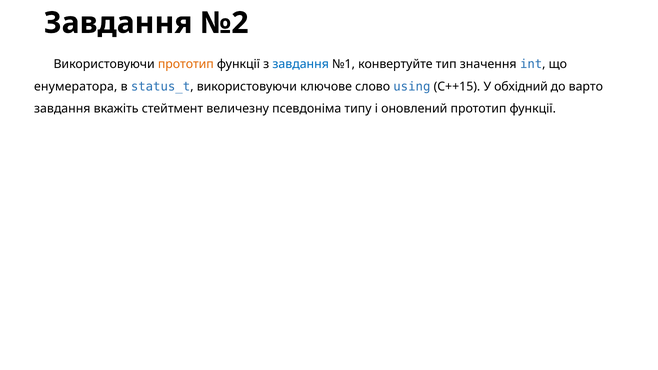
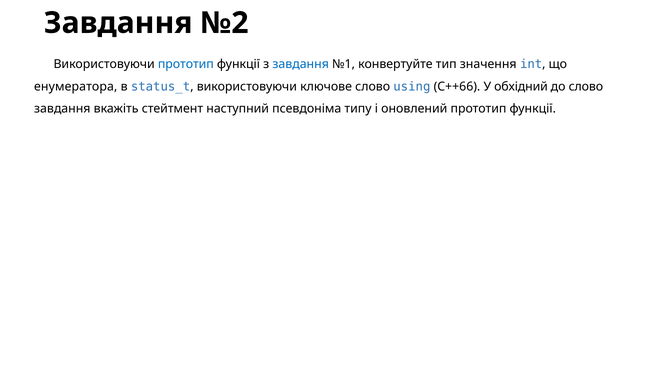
прототип colour: orange -> blue (186, 64)
C++15: C++15 -> C++66 (457, 87)
до варто: варто -> слово (586, 87)
величезну: величезну -> наступний (238, 109)
